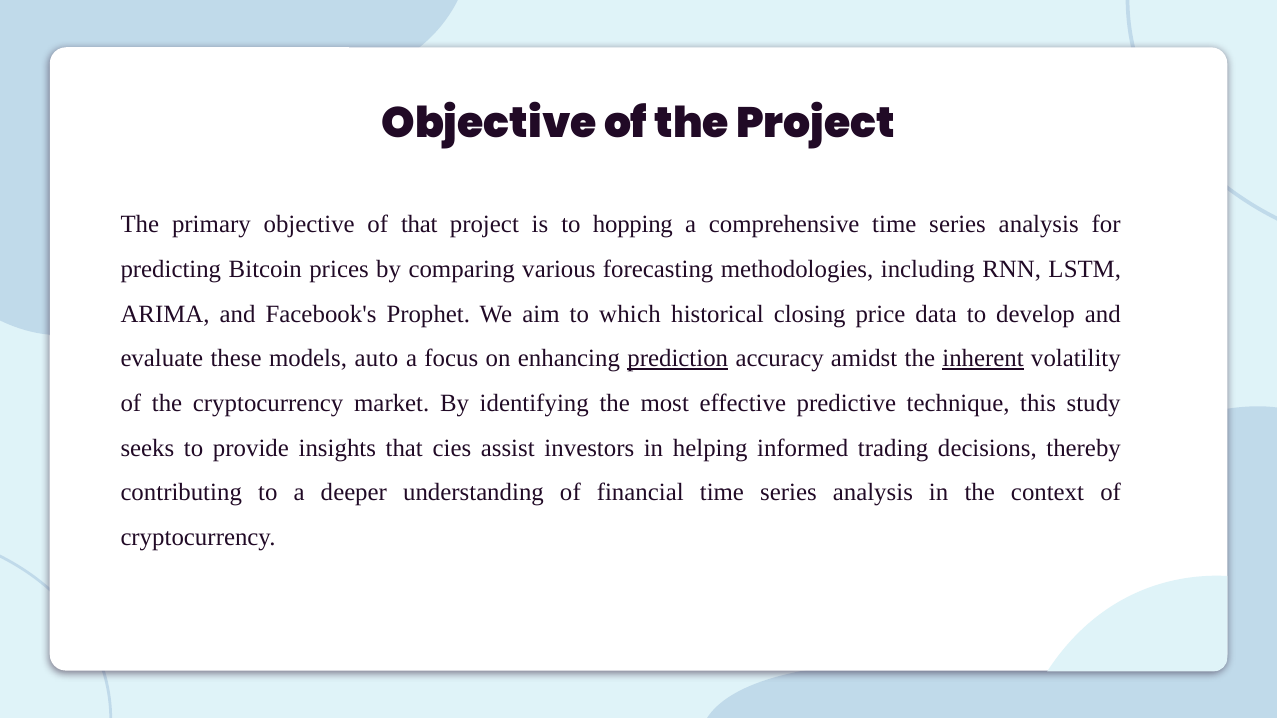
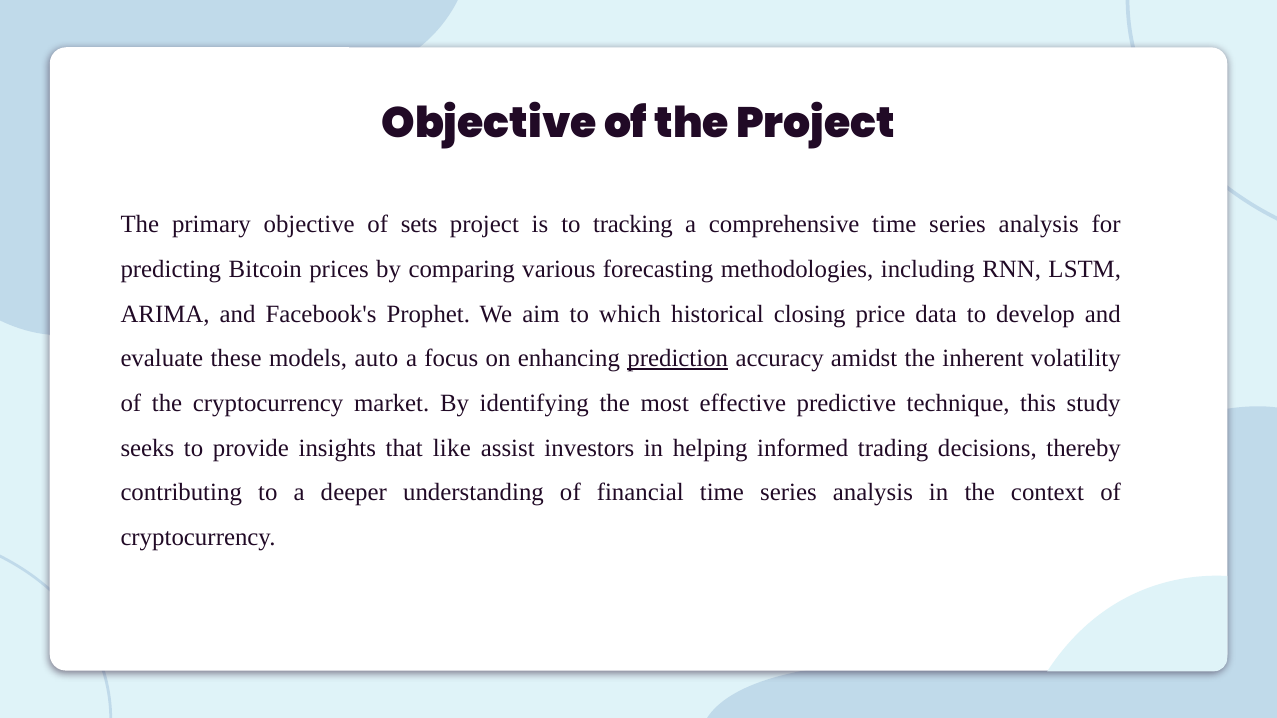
of that: that -> sets (419, 225)
hopping: hopping -> tracking (633, 225)
inherent underline: present -> none (983, 359)
cies: cies -> like (452, 448)
